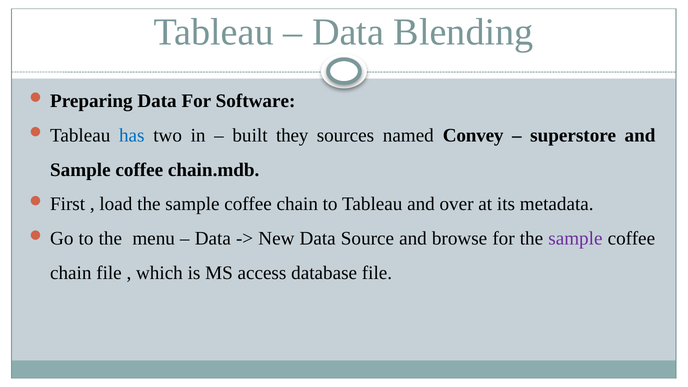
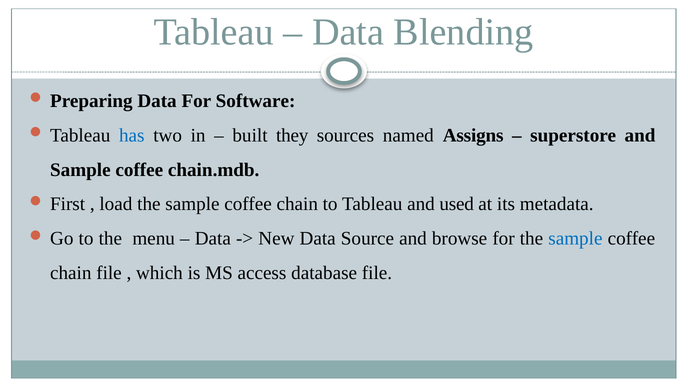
Convey: Convey -> Assigns (473, 135)
over: over -> used (457, 204)
sample colour: purple -> blue (575, 239)
